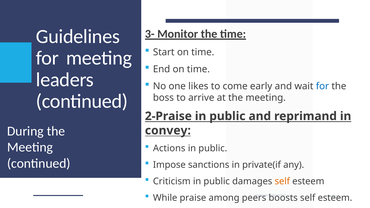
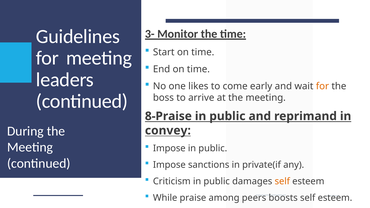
for colour: blue -> orange (322, 86)
2-Praise: 2-Praise -> 8-Praise (168, 116)
Actions: Actions -> Impose (169, 149)
